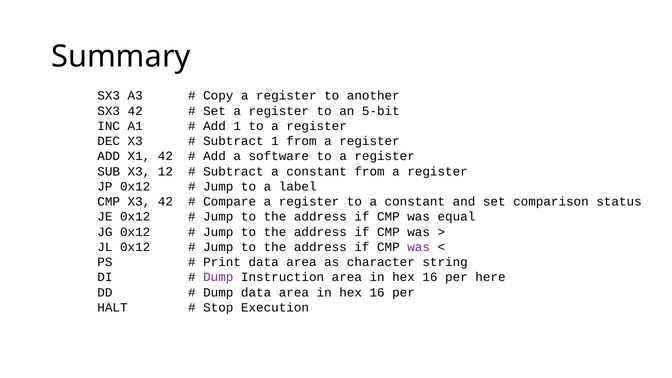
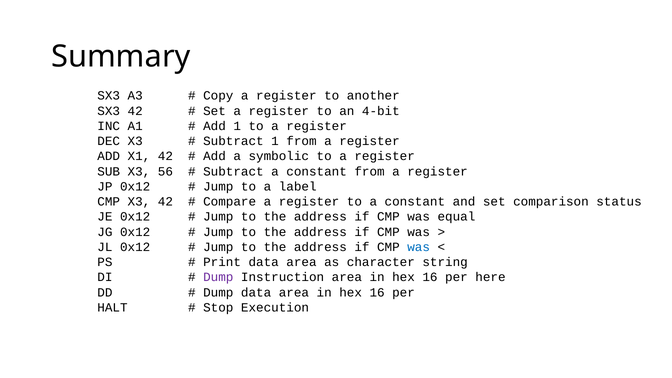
5-bit: 5-bit -> 4-bit (381, 111)
software: software -> symbolic (279, 156)
12: 12 -> 56 (165, 171)
was colour: purple -> blue (419, 247)
